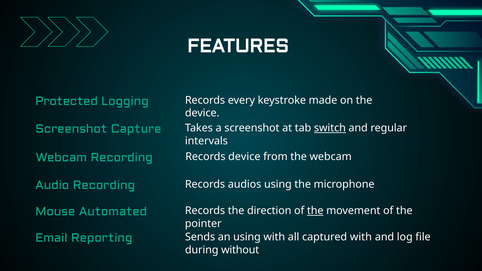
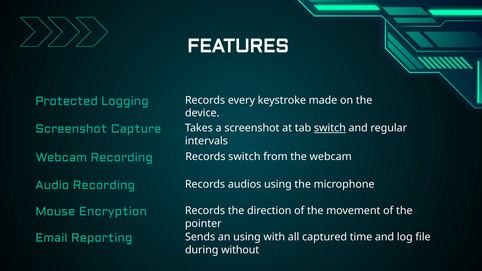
Records device: device -> switch (244, 157)
Automated: Automated -> Encryption (113, 212)
the underline: present -> none (315, 211)
captured with: with -> time (361, 237)
